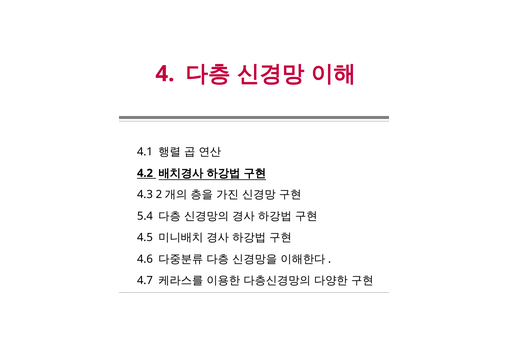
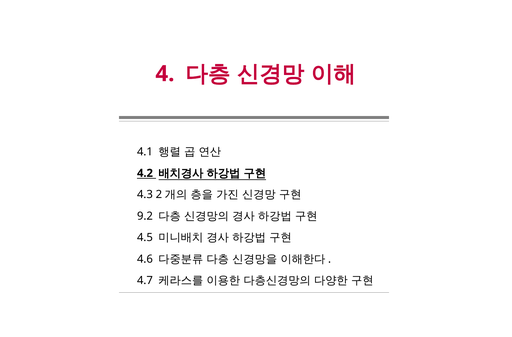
5.4: 5.4 -> 9.2 (145, 216)
